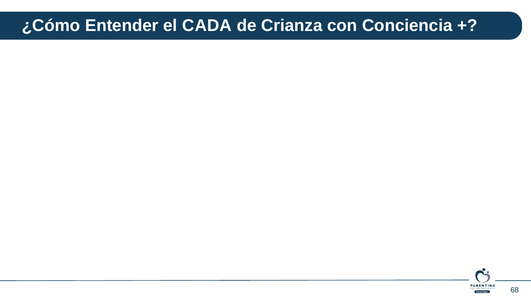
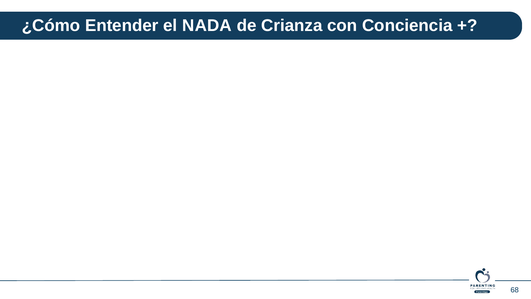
CADA: CADA -> NADA (207, 25)
